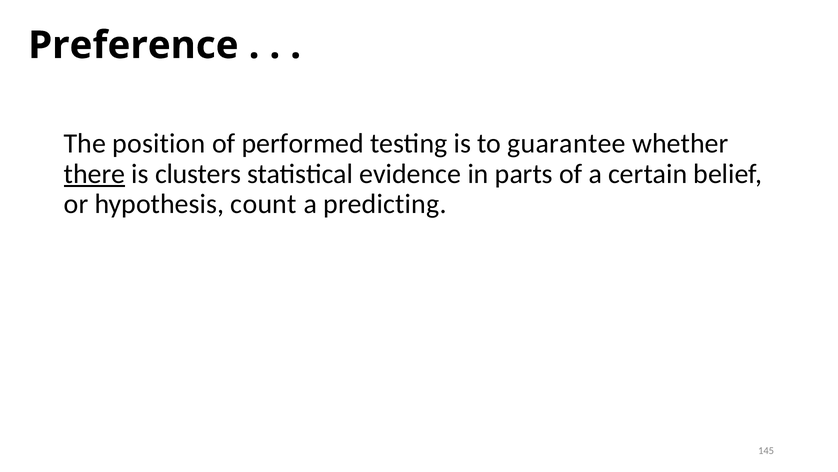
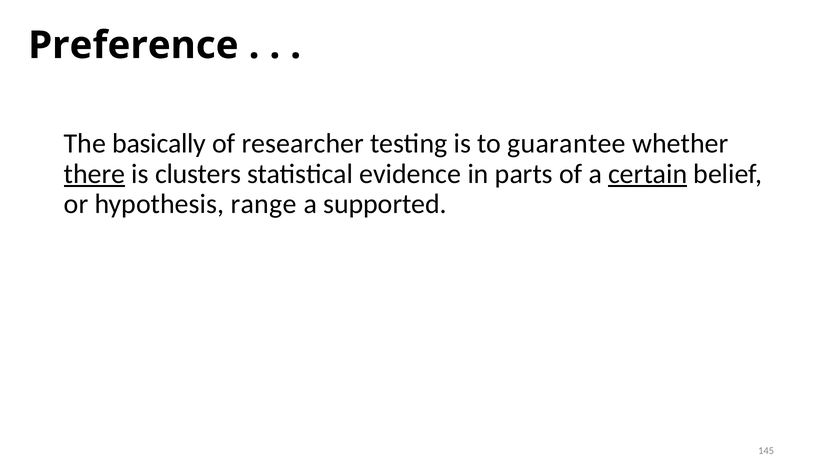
position: position -> basically (159, 144)
performed: performed -> researcher (303, 144)
certain underline: none -> present (648, 174)
count: count -> range (264, 204)
predicting: predicting -> supported (385, 204)
